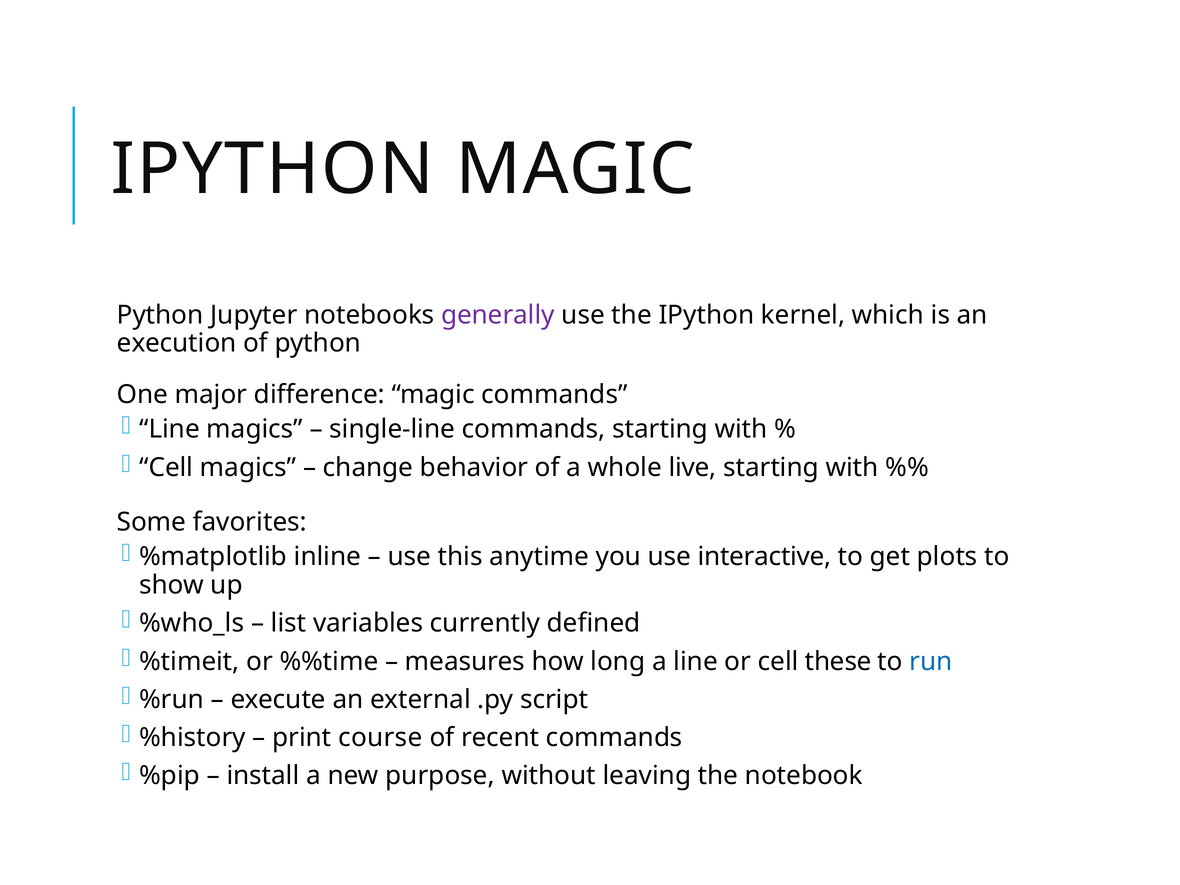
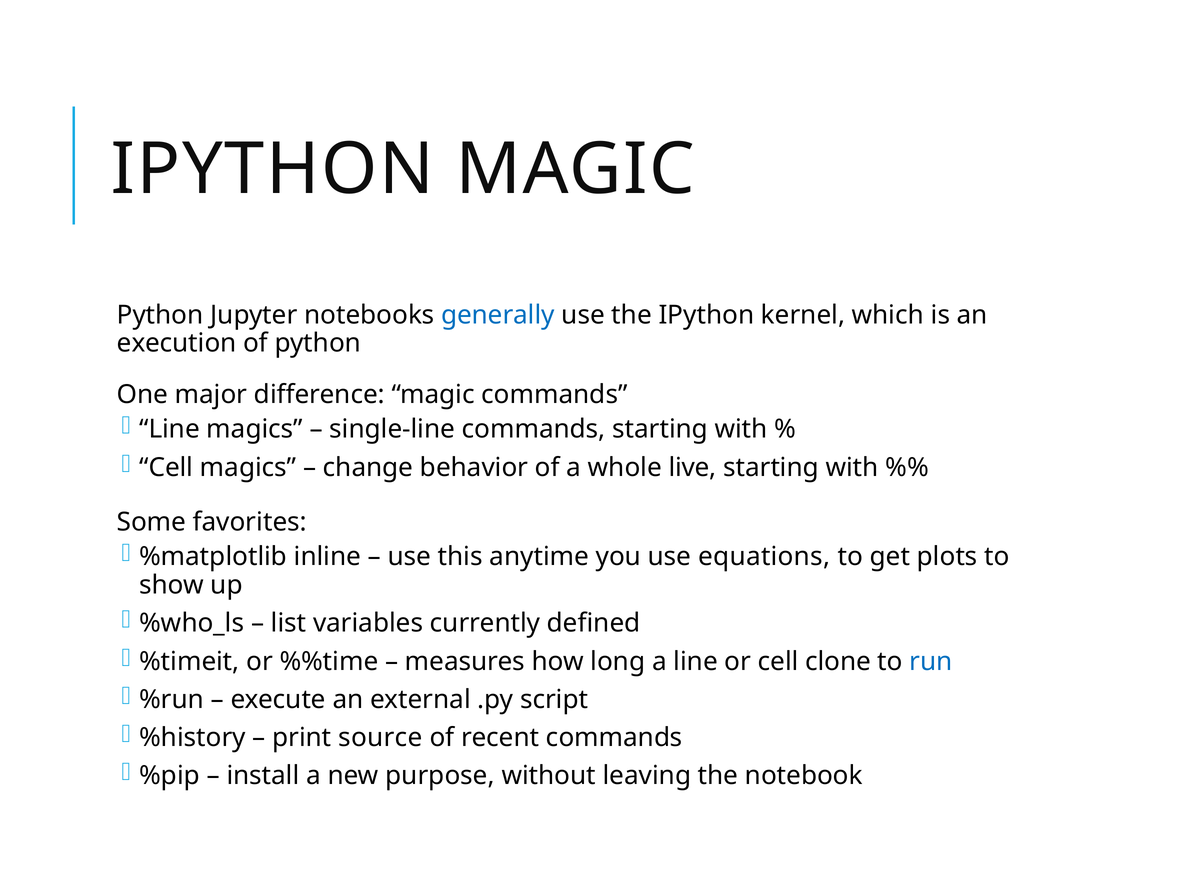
generally colour: purple -> blue (498, 315)
interactive: interactive -> equations (764, 557)
these: these -> clone (838, 661)
course: course -> source (381, 738)
